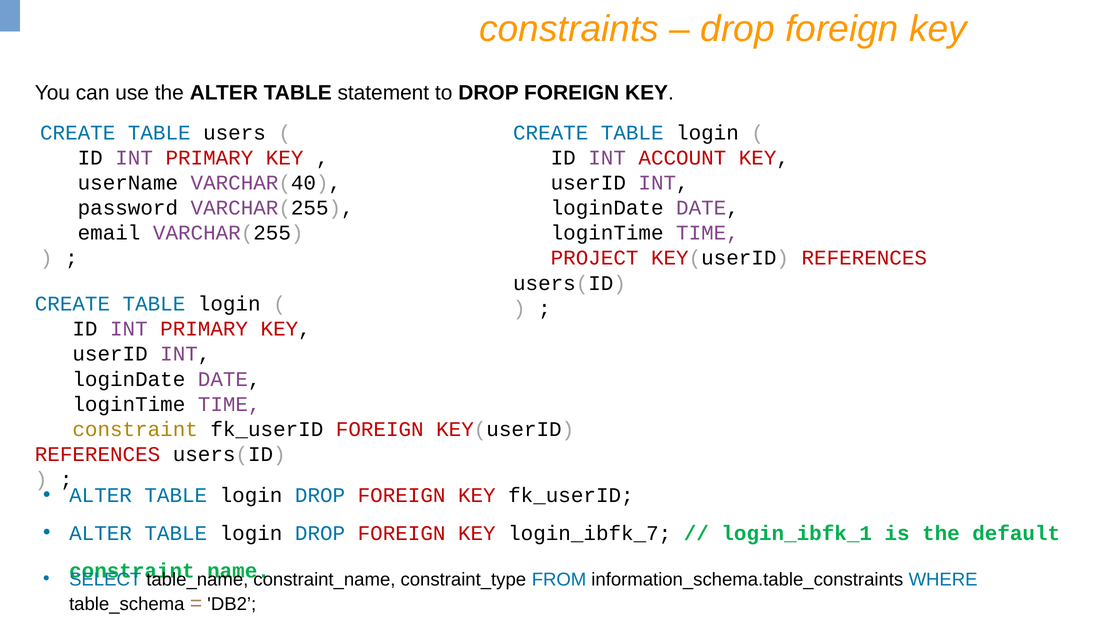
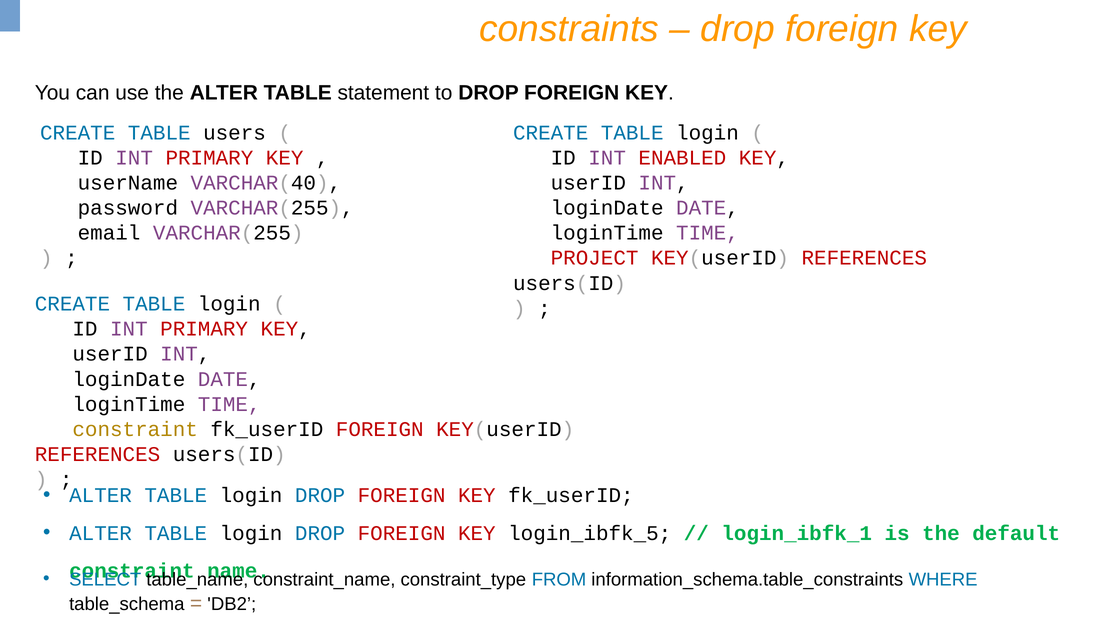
ACCOUNT: ACCOUNT -> ENABLED (682, 158)
login_ibfk_7: login_ibfk_7 -> login_ibfk_5 (590, 533)
